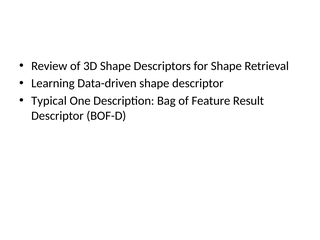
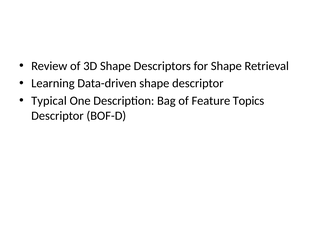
Result: Result -> Topics (248, 101)
